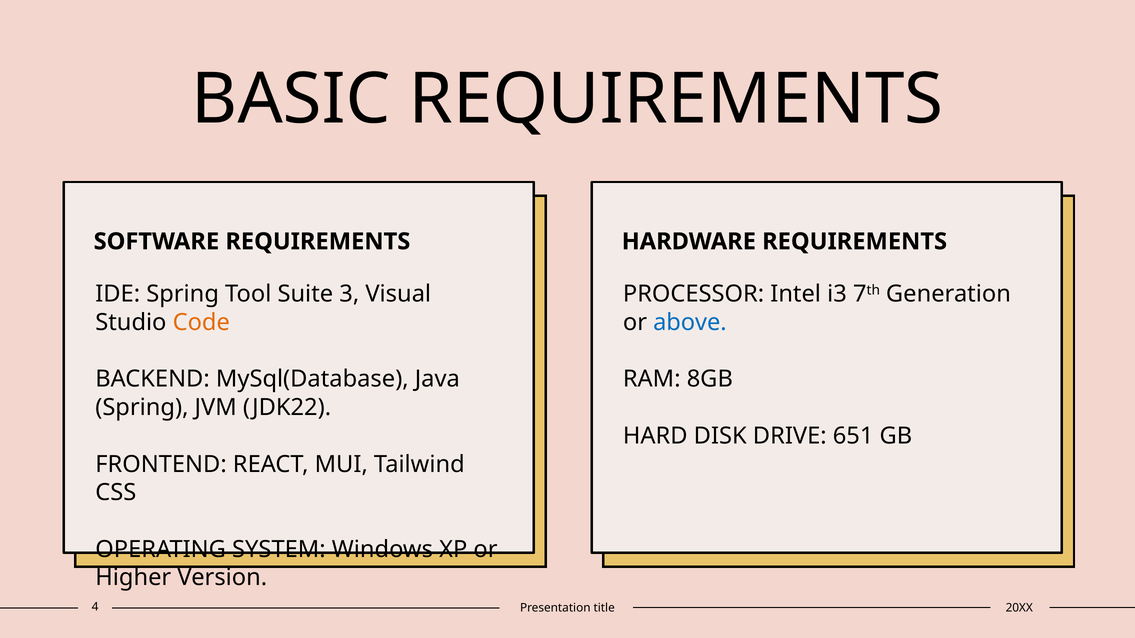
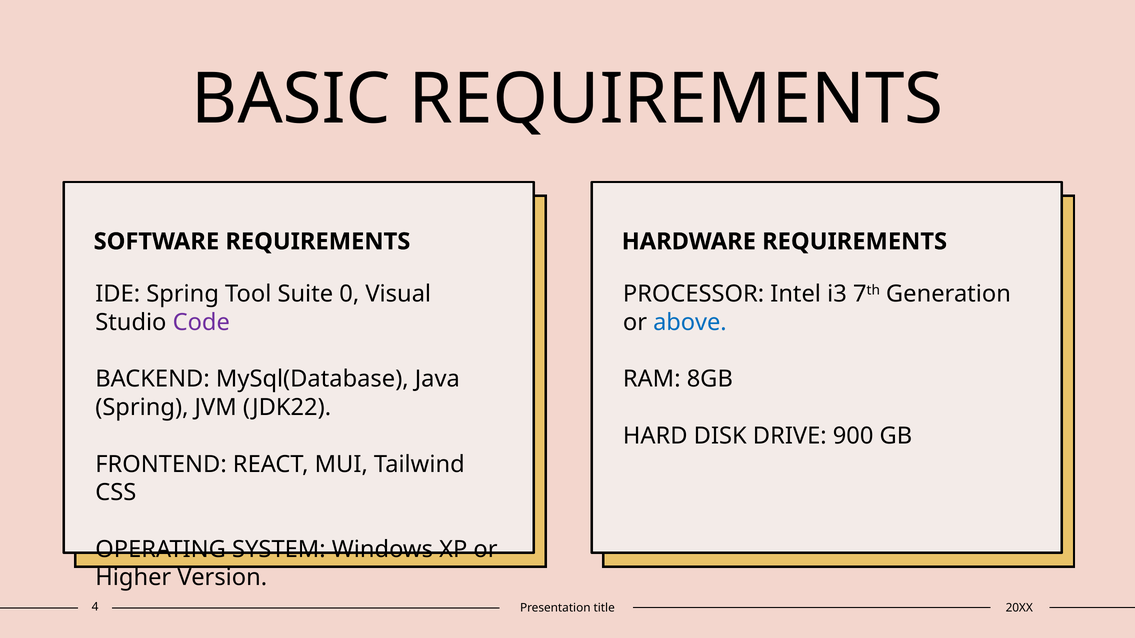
3: 3 -> 0 (349, 294)
Code colour: orange -> purple (201, 323)
651: 651 -> 900 (853, 436)
